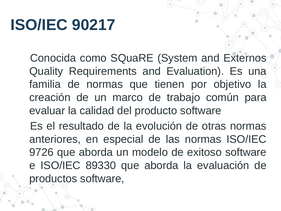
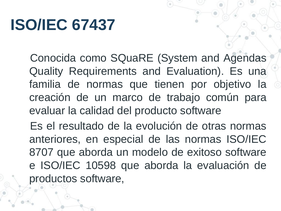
90217: 90217 -> 67437 (94, 25)
Externos: Externos -> Agendas (245, 58)
9726: 9726 -> 8707 (41, 152)
89330: 89330 -> 10598 (101, 165)
